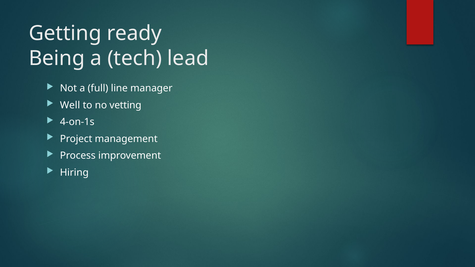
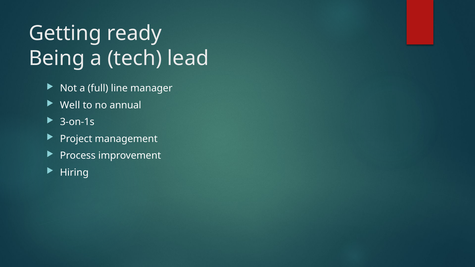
vetting: vetting -> annual (125, 105)
4-on-1s: 4-on-1s -> 3-on-1s (77, 122)
